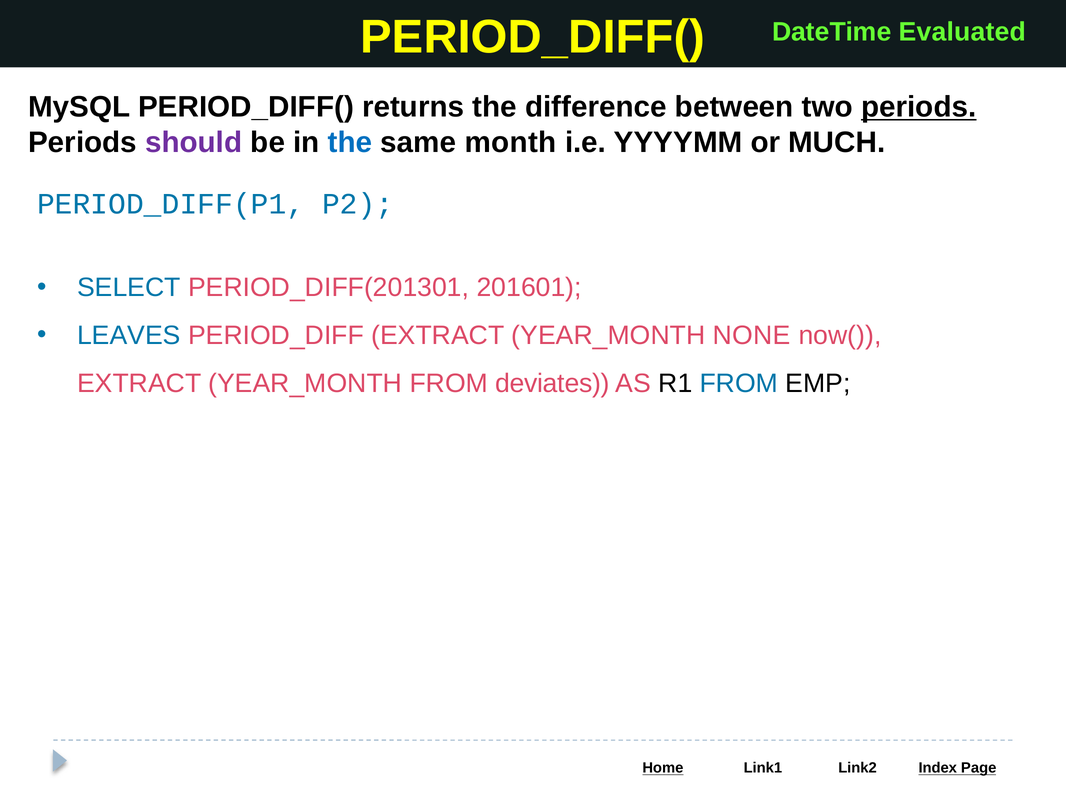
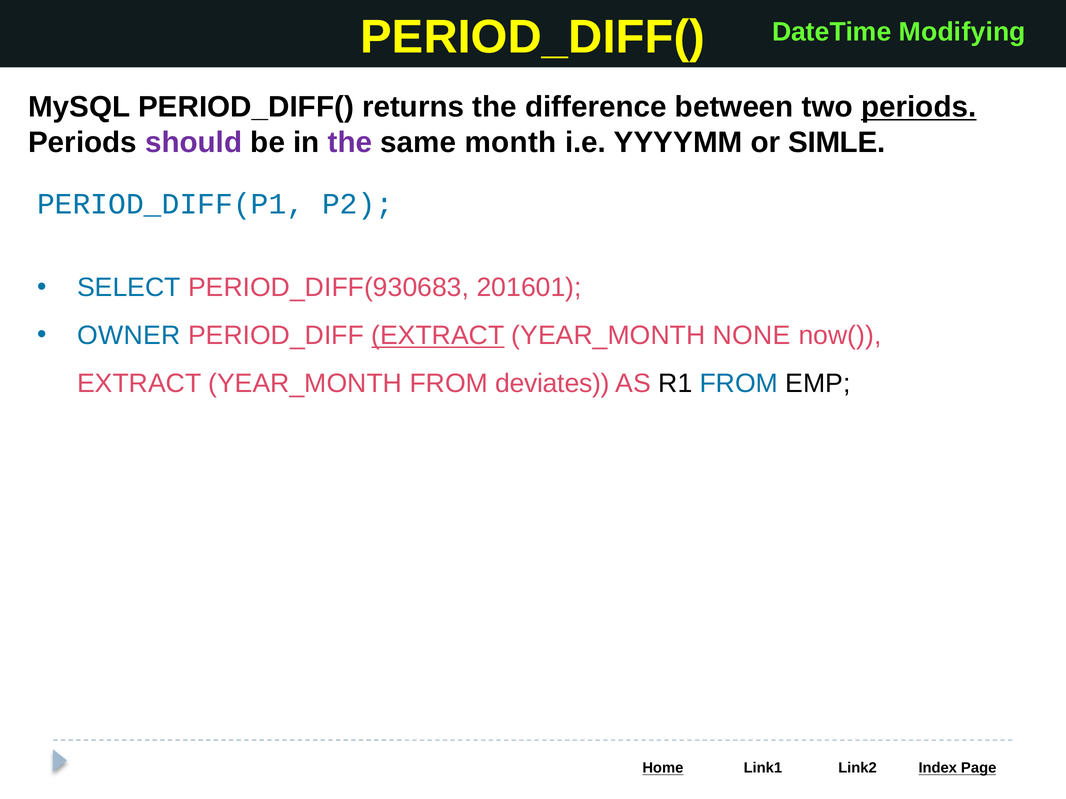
Evaluated: Evaluated -> Modifying (962, 32)
the colour: blue -> purple (350, 143)
MUCH: MUCH -> SIMLE (837, 143)
PERIOD_DIFF(201301: PERIOD_DIFF(201301 -> PERIOD_DIFF(930683 (329, 288)
LEAVES: LEAVES -> OWNER (129, 336)
EXTRACT underline: none -> present (438, 336)
